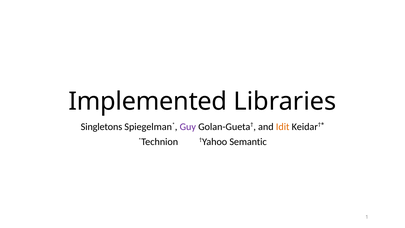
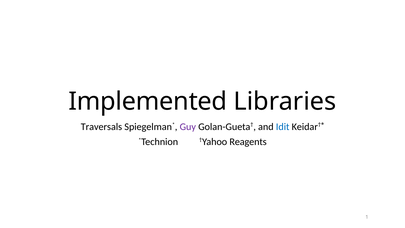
Singletons: Singletons -> Traversals (101, 127)
Idit colour: orange -> blue (283, 127)
Semantic: Semantic -> Reagents (248, 142)
